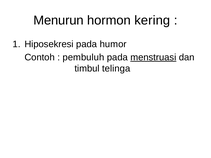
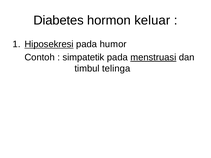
Menurun: Menurun -> Diabetes (59, 20)
kering: kering -> keluar (152, 20)
Hiposekresi underline: none -> present (49, 44)
pembuluh: pembuluh -> simpatetik (83, 57)
